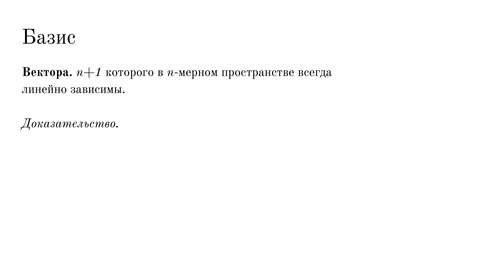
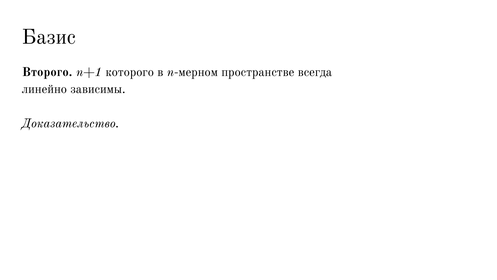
Вектора: Вектора -> Второго (47, 72)
